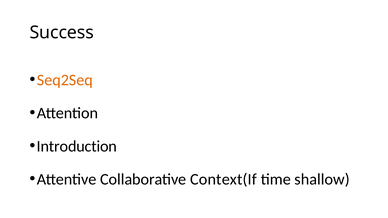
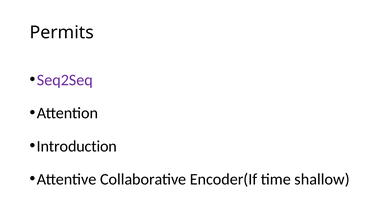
Success: Success -> Permits (62, 33)
Seq2Seq colour: orange -> purple (65, 80)
Context(If: Context(If -> Encoder(If (224, 179)
